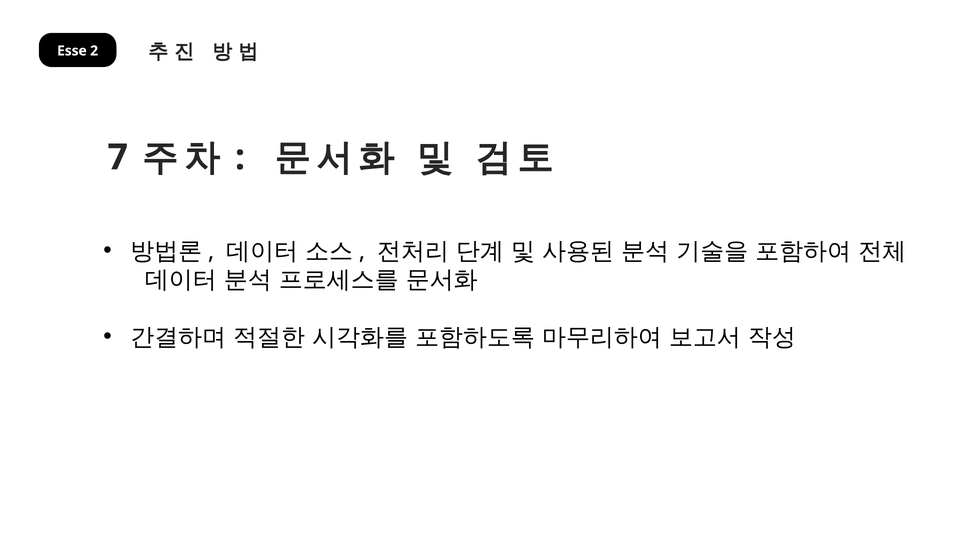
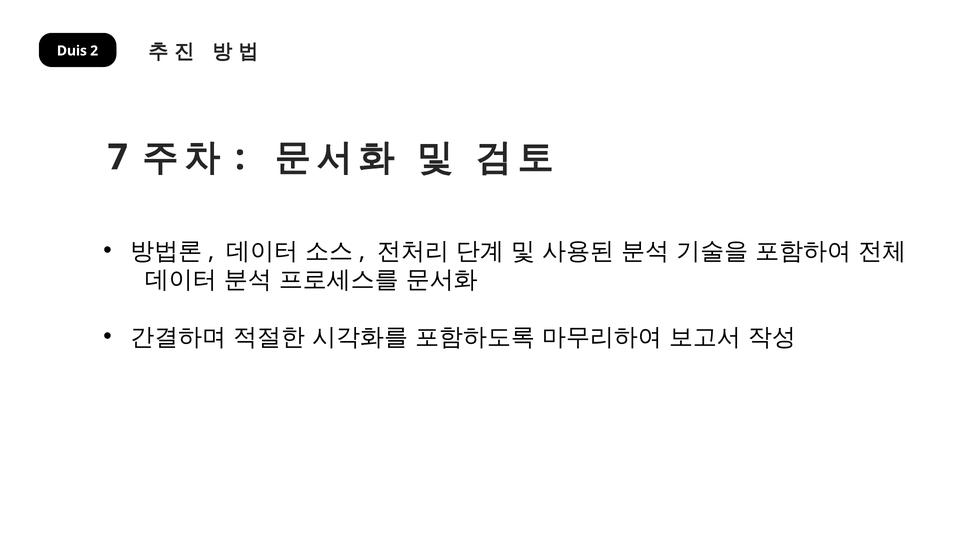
Esse: Esse -> Duis (72, 51)
